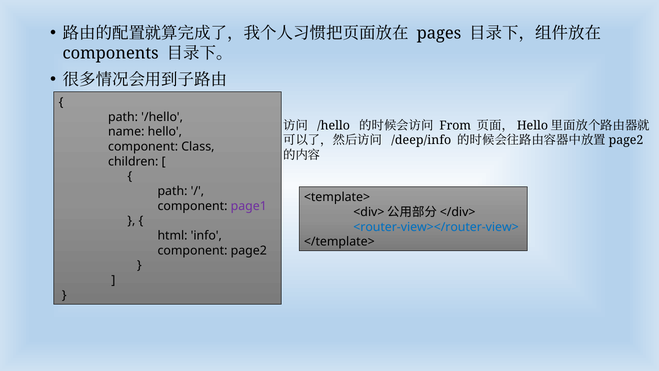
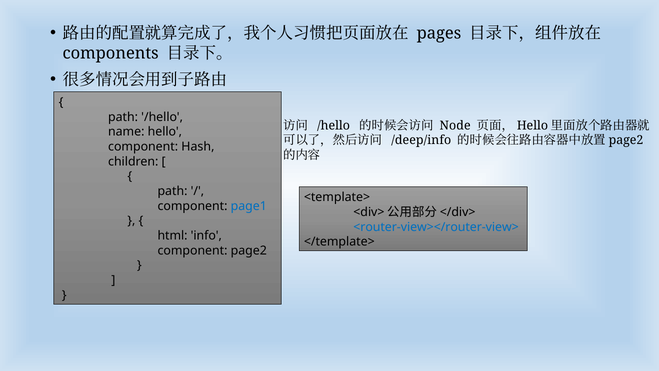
From: From -> Node (455, 125)
Class: Class -> Hash (198, 147)
page1 colour: purple -> blue (249, 206)
